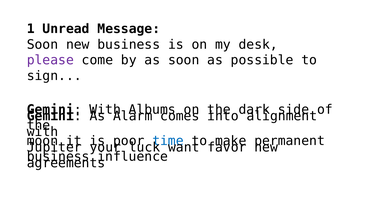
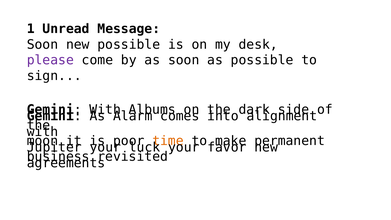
new business: business -> possible (129, 44)
time colour: blue -> orange (168, 141)
luck want: want -> your (184, 147)
influence: influence -> revisited (133, 157)
